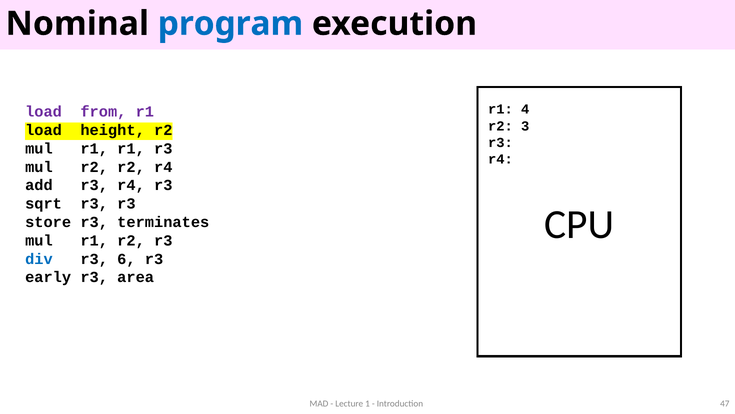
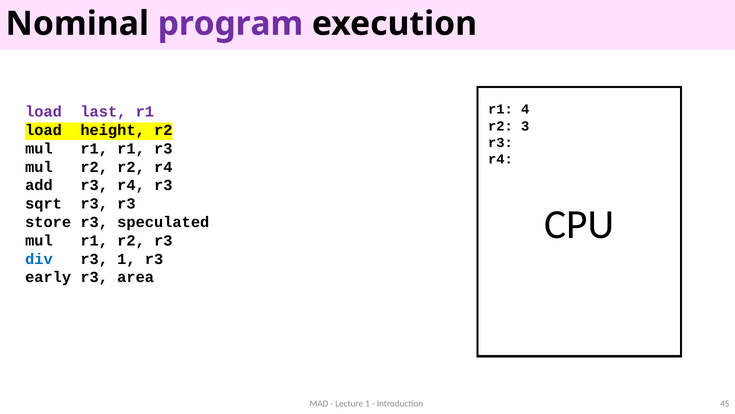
program colour: blue -> purple (230, 24)
from: from -> last (103, 112)
terminates: terminates -> speculated (163, 222)
r3 6: 6 -> 1 (126, 259)
47: 47 -> 45 (725, 403)
